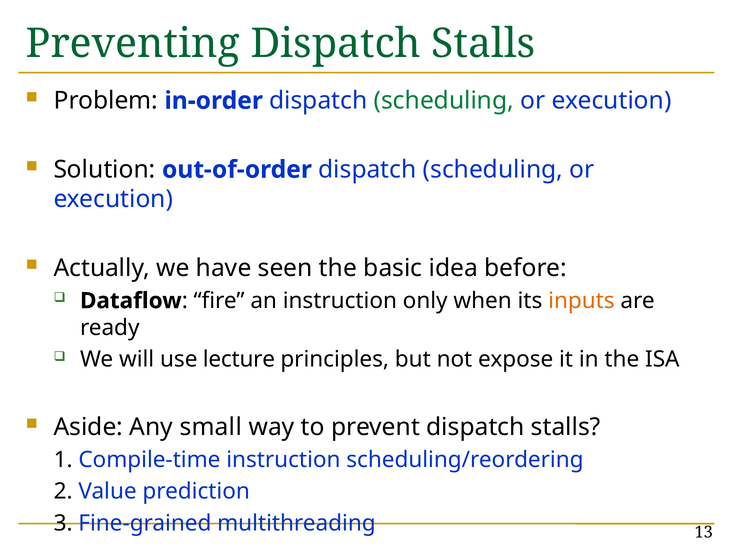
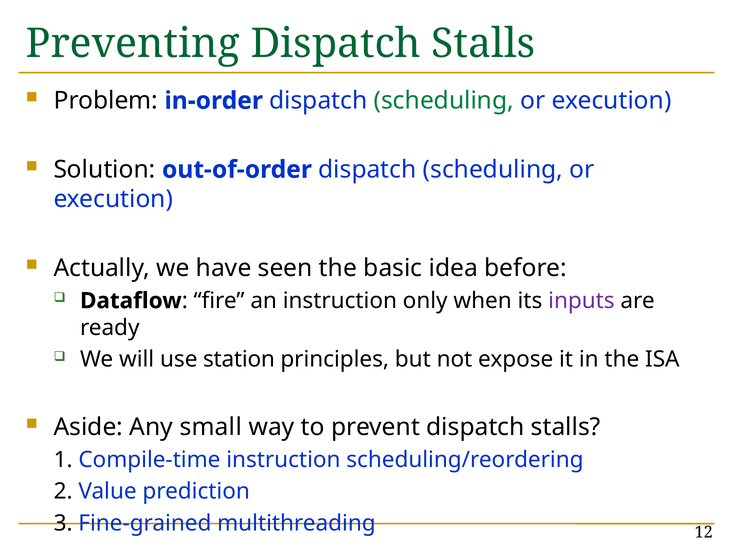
inputs colour: orange -> purple (581, 301)
lecture: lecture -> station (239, 360)
13: 13 -> 12 (704, 533)
